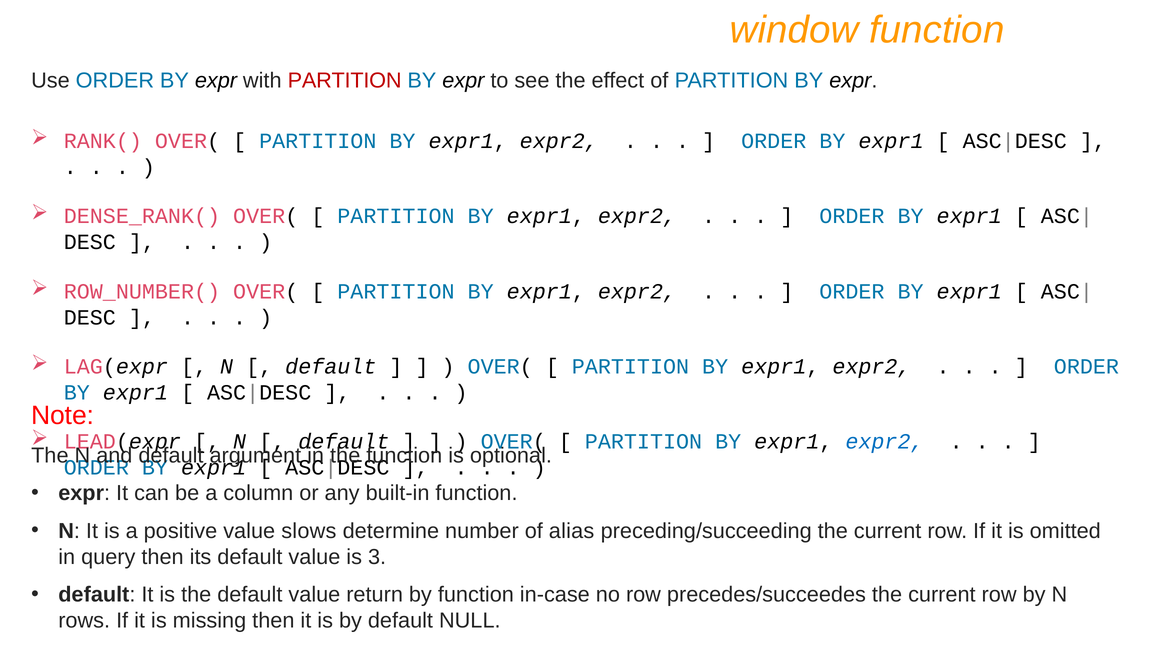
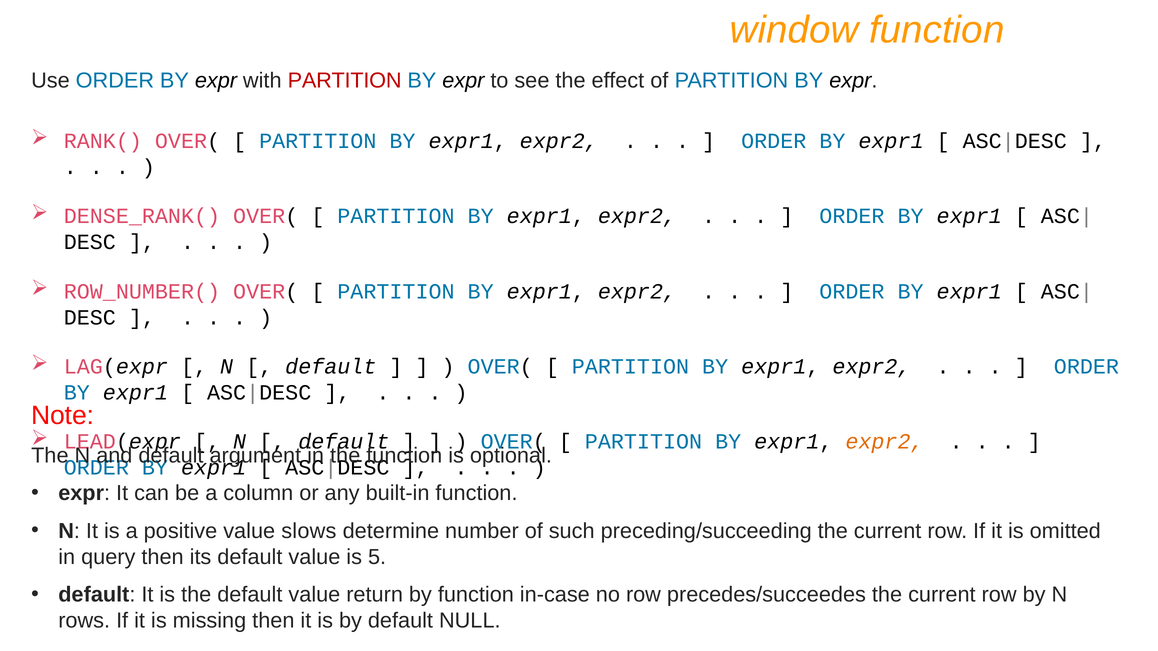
expr2 colour: blue -> orange (884, 442)
alias: alias -> such (572, 531)
3: 3 -> 5 (377, 557)
